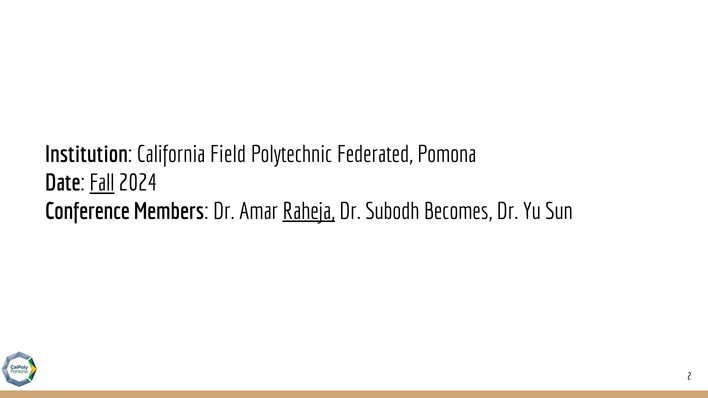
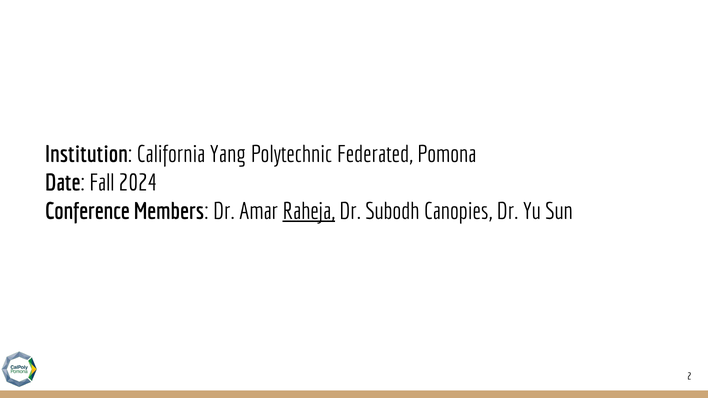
Field: Field -> Yang (228, 155)
Fall underline: present -> none (102, 183)
Becomes: Becomes -> Canopies (458, 211)
